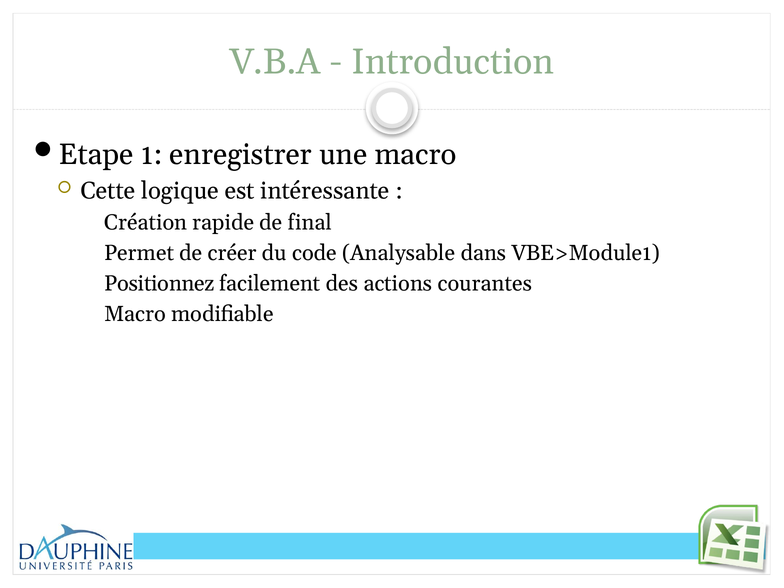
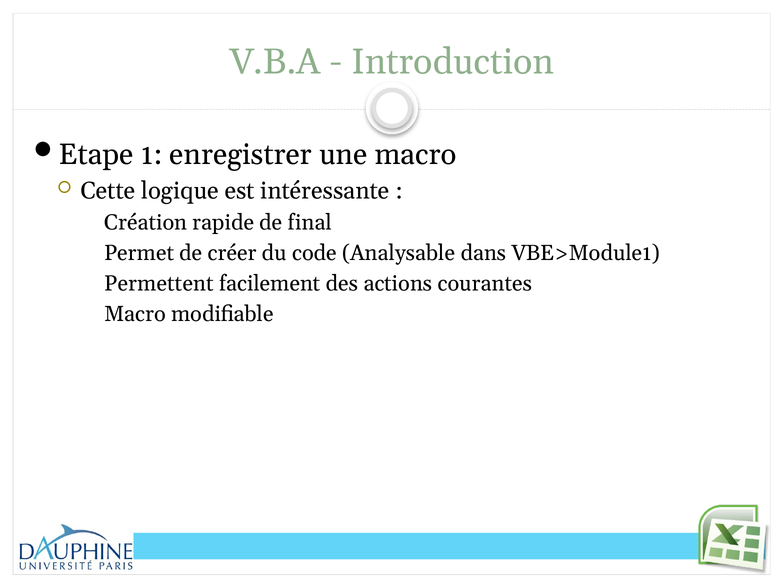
Positionnez: Positionnez -> Permettent (159, 284)
